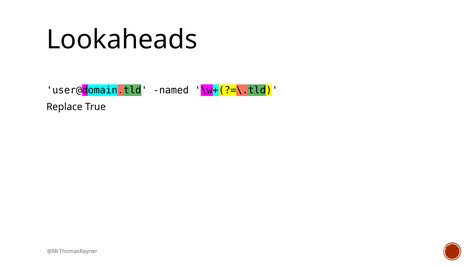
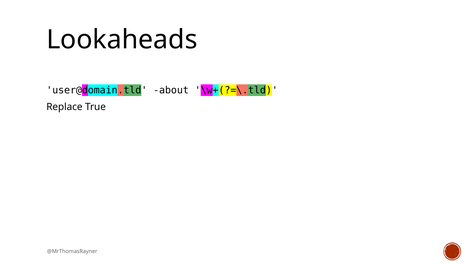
named: named -> about (171, 90)
